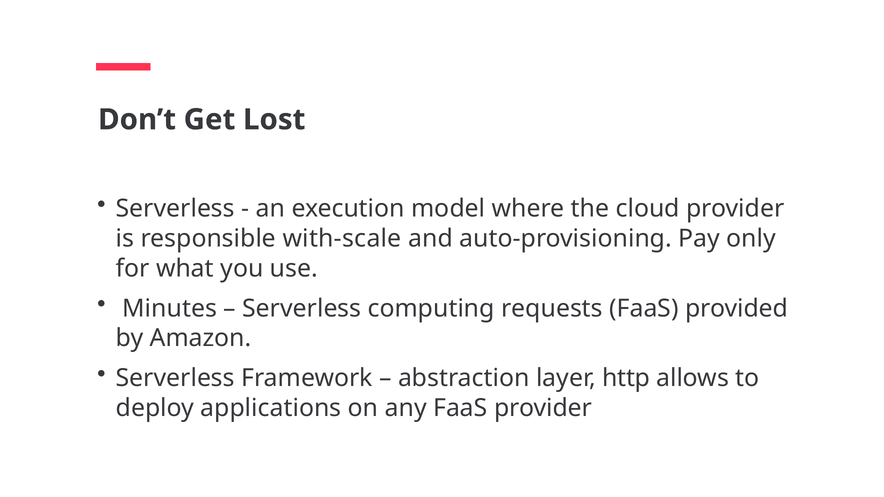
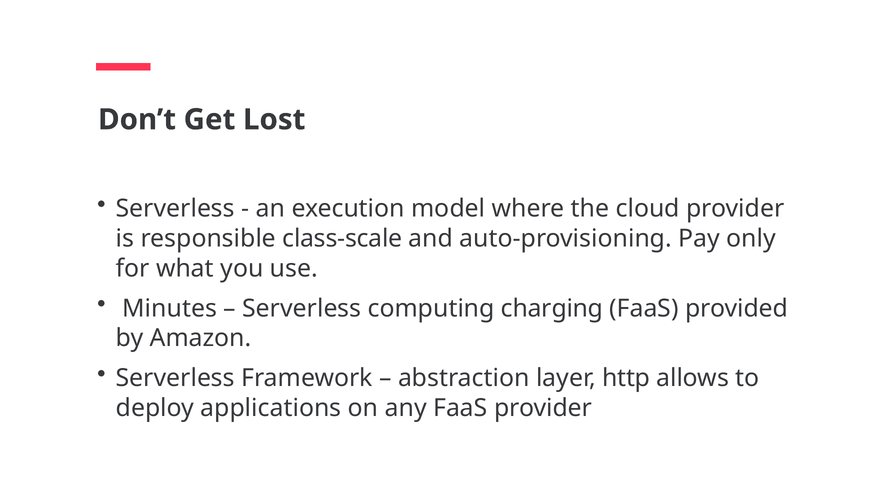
with-scale: with-scale -> class-scale (342, 239)
requests: requests -> charging (552, 308)
